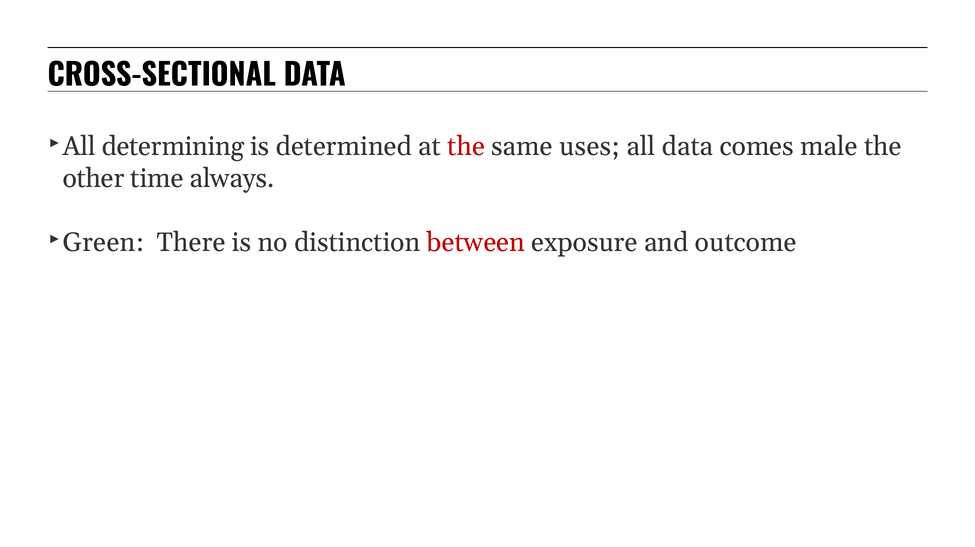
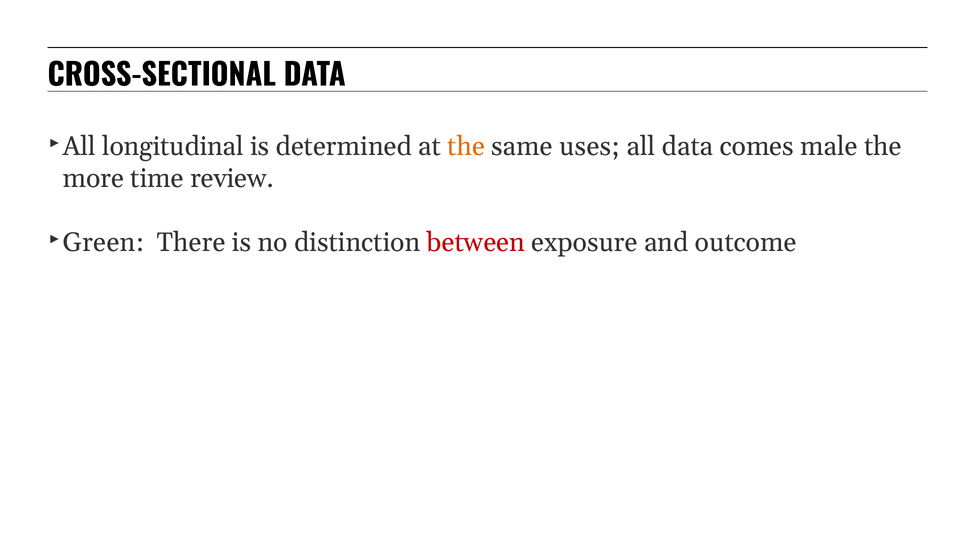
determining: determining -> longitudinal (173, 147)
the colour: red -> orange (466, 147)
other: other -> more (93, 179)
always: always -> review (232, 179)
